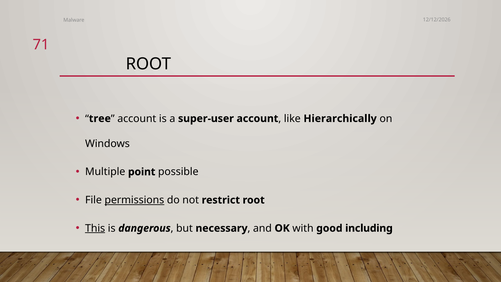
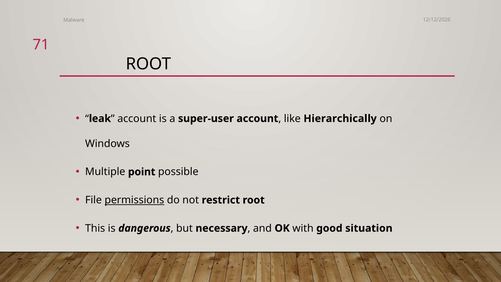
tree: tree -> leak (100, 118)
This underline: present -> none (95, 228)
including: including -> situation (369, 228)
